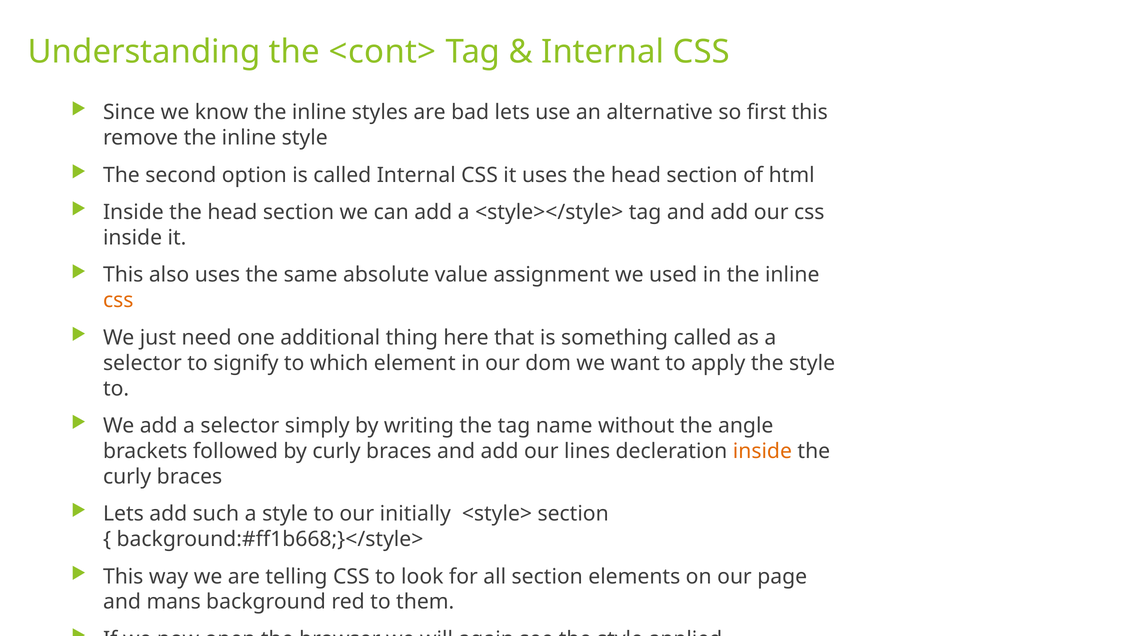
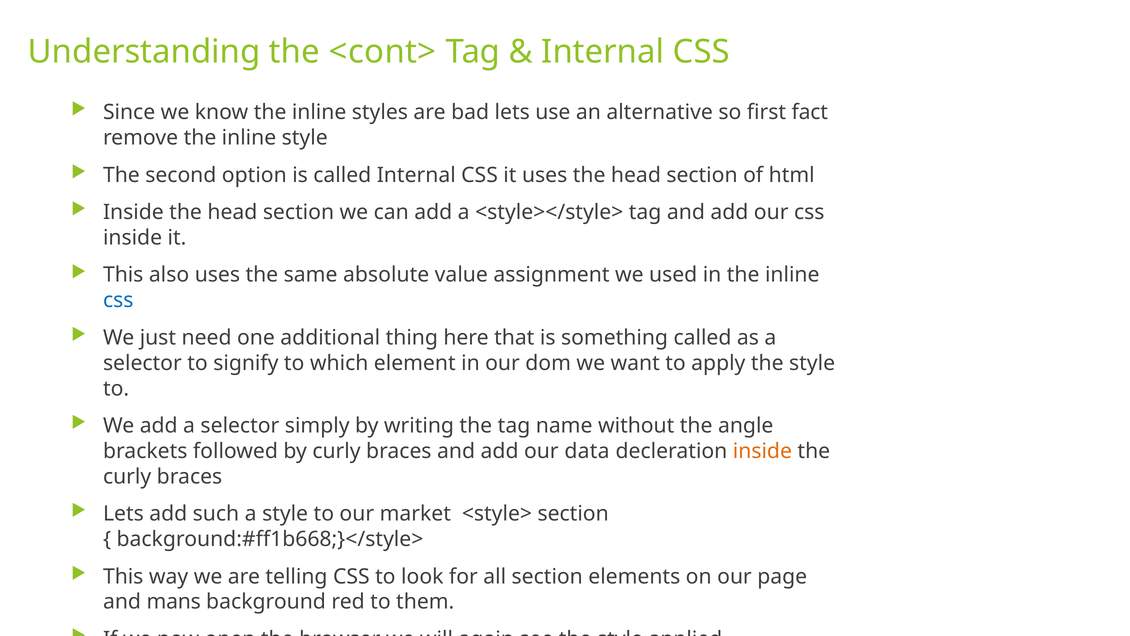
first this: this -> fact (810, 112)
css colour: orange -> blue (118, 300)
lines: lines -> data (587, 451)
initially: initially -> market (415, 514)
